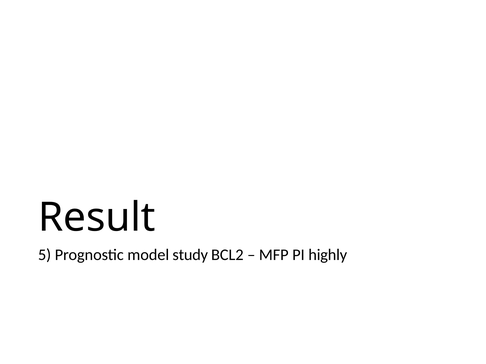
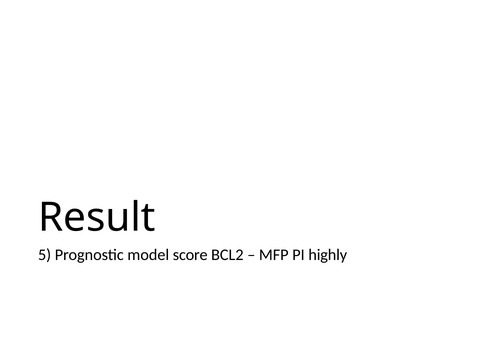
study: study -> score (190, 255)
